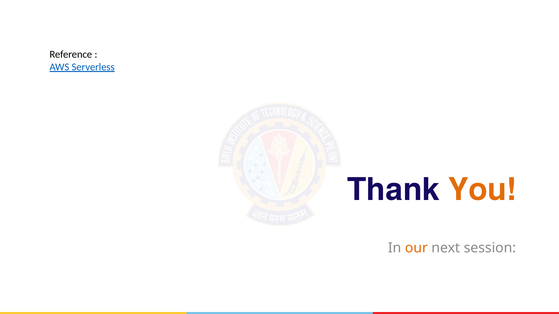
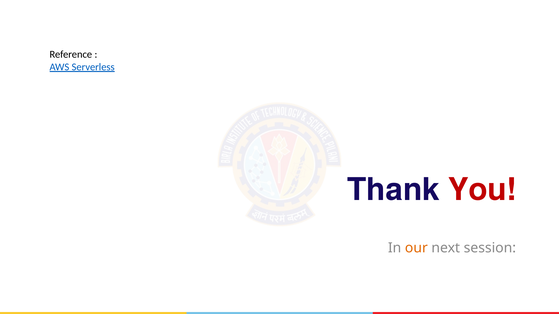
You colour: orange -> red (482, 190)
